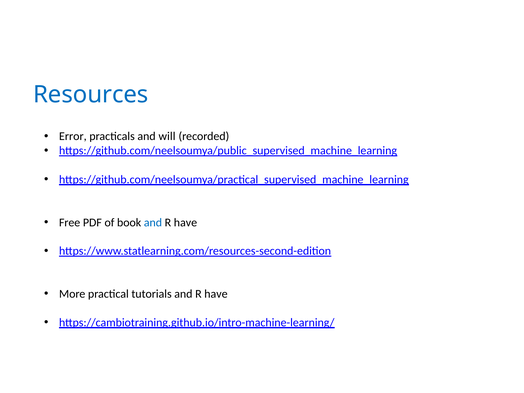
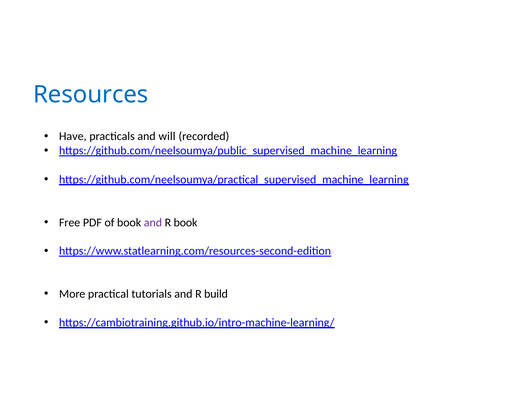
Error: Error -> Have (73, 136)
and colour: blue -> purple (153, 222)
have: have -> book (186, 222)
tutorials and R have: have -> build (216, 294)
